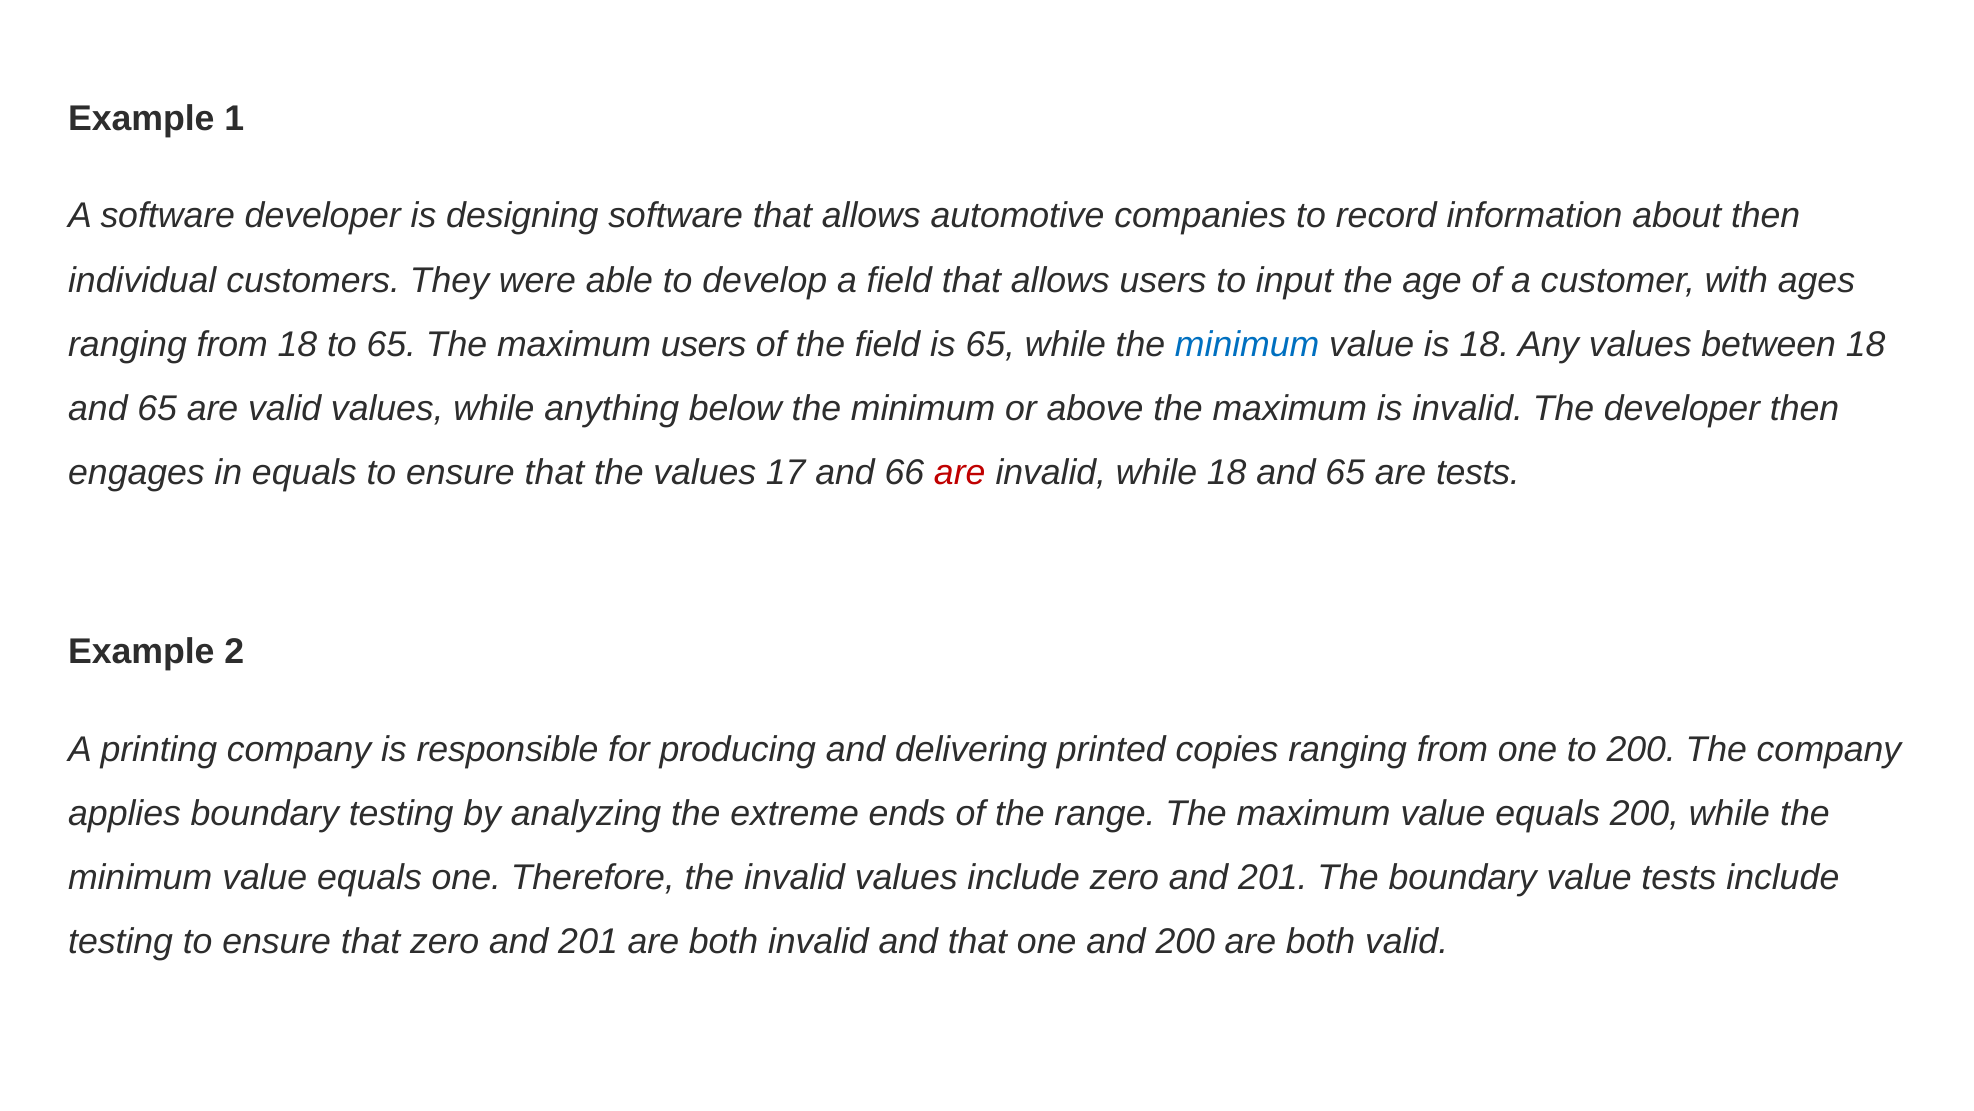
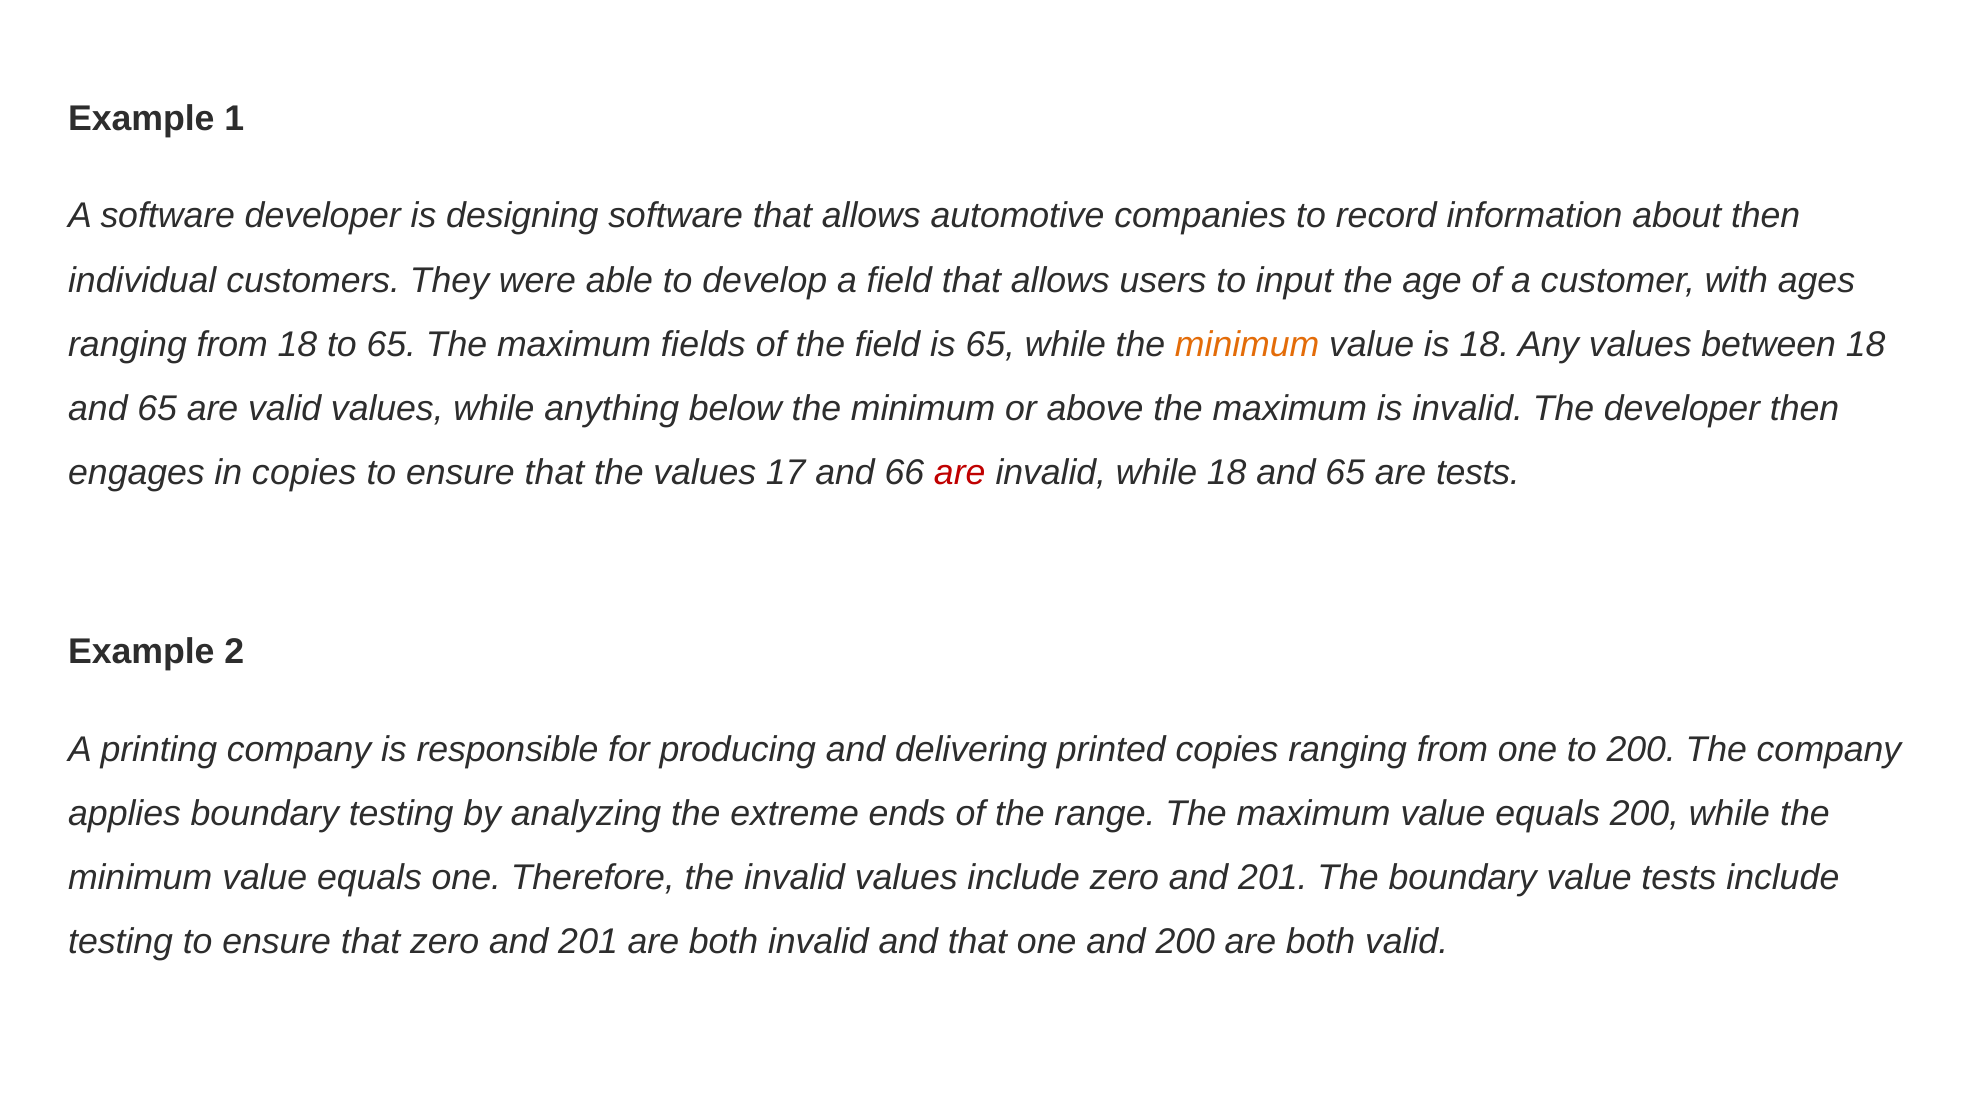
maximum users: users -> fields (703, 344)
minimum colour: blue -> orange (1247, 344)
in equals: equals -> copies (304, 473)
